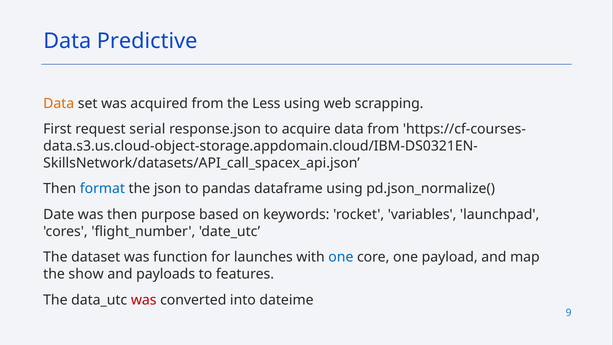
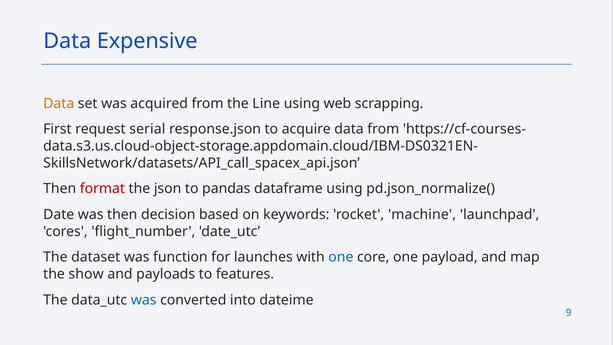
Predictive: Predictive -> Expensive (147, 41)
Less: Less -> Line (266, 103)
format colour: blue -> red (102, 189)
purpose: purpose -> decision (168, 215)
variables: variables -> machine (422, 215)
was colour: red -> blue (144, 300)
